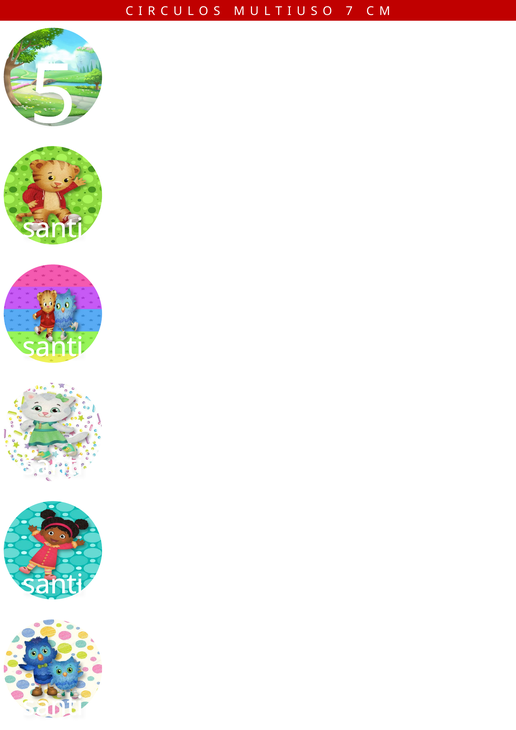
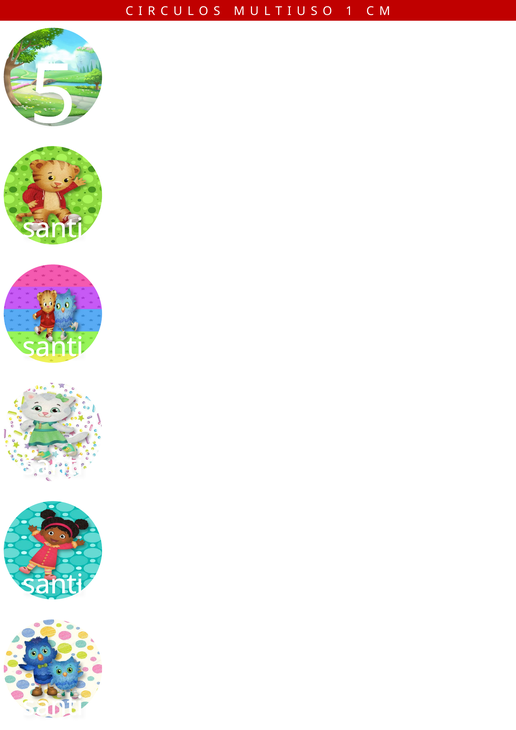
7: 7 -> 1 (349, 11)
